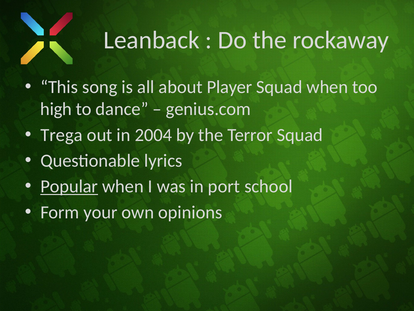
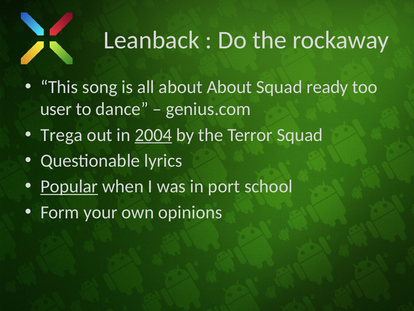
about Player: Player -> About (229, 87)
Squad when: when -> ready (327, 87)
high: high -> user (56, 109)
2004 underline: none -> present (153, 135)
